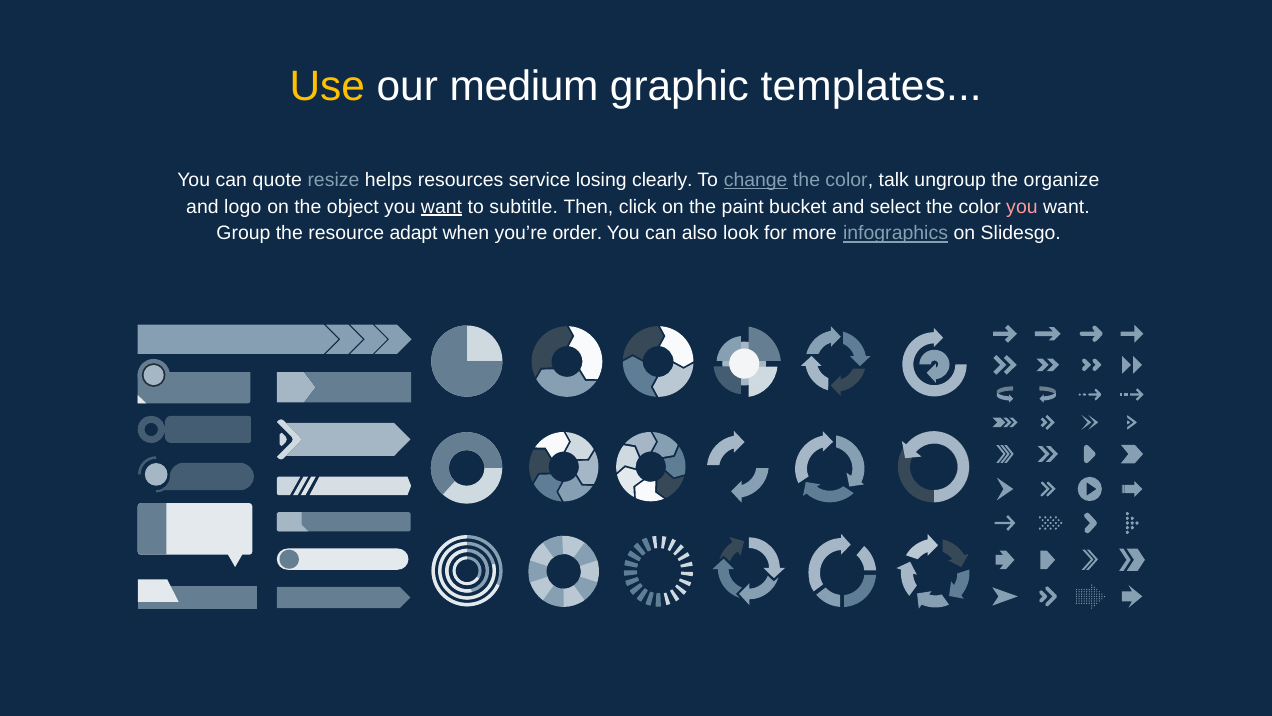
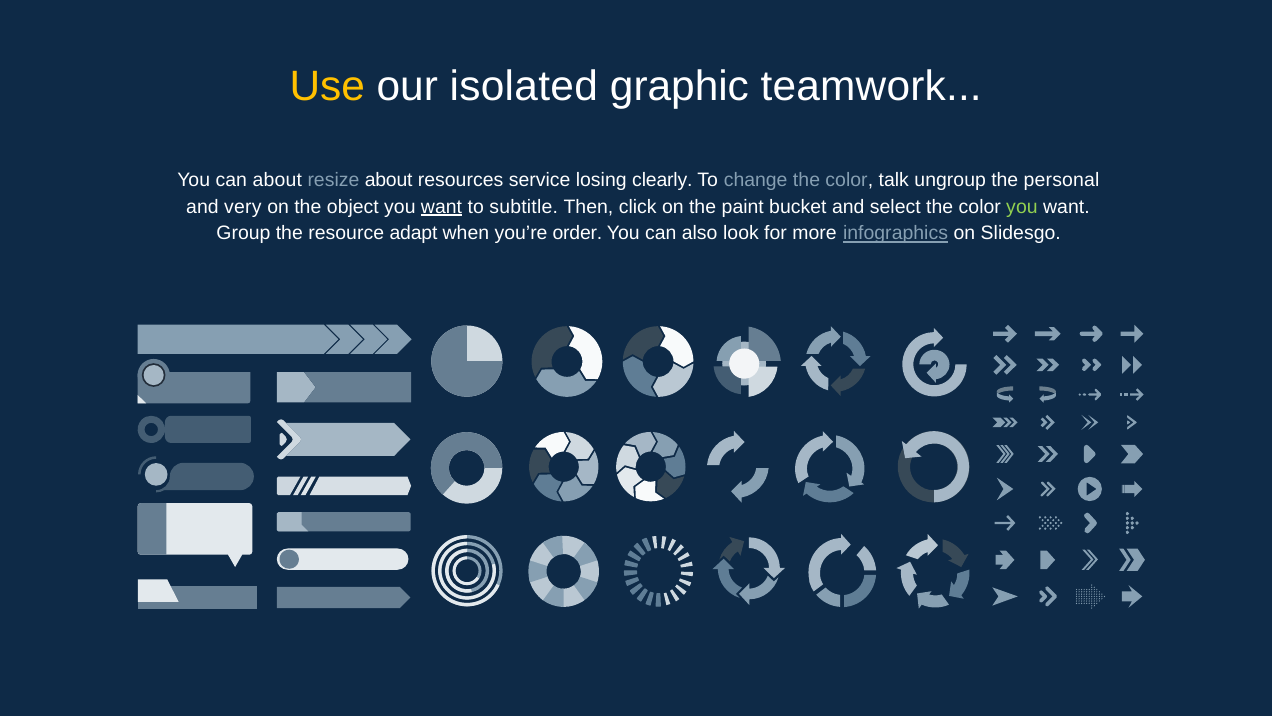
medium: medium -> isolated (524, 86)
templates: templates -> teamwork (871, 86)
can quote: quote -> about (277, 180)
resize helps: helps -> about (389, 180)
change underline: present -> none (756, 180)
organize: organize -> personal (1062, 180)
logo: logo -> very (243, 207)
you colour: pink -> light green (1022, 207)
